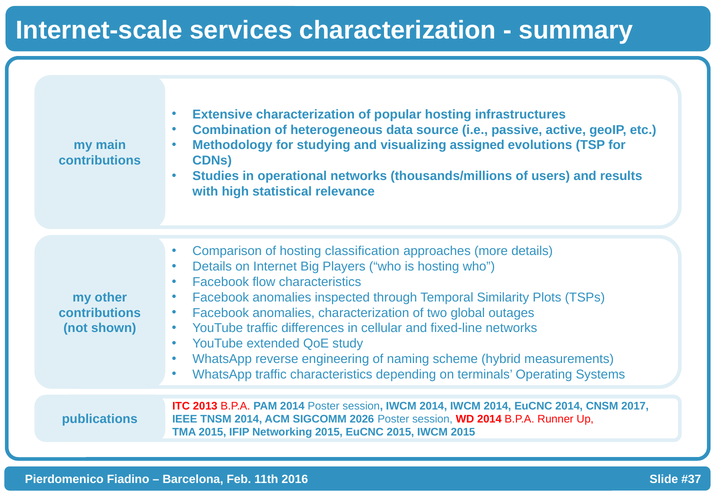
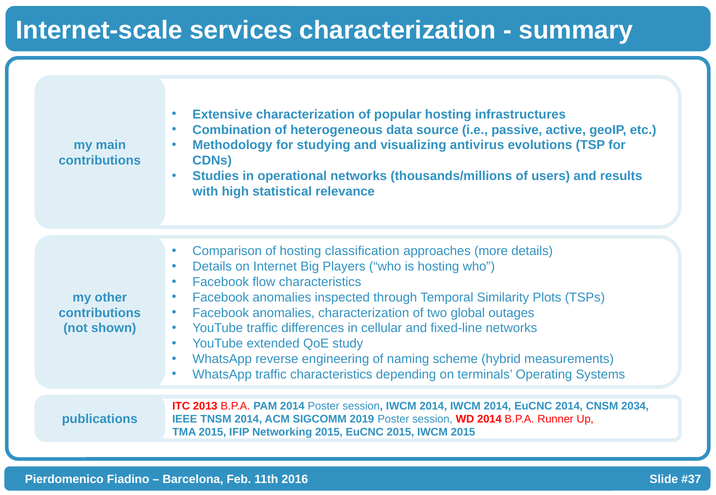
assigned: assigned -> antivirus (477, 145)
2017: 2017 -> 2034 (635, 406)
2026: 2026 -> 2019 (362, 420)
